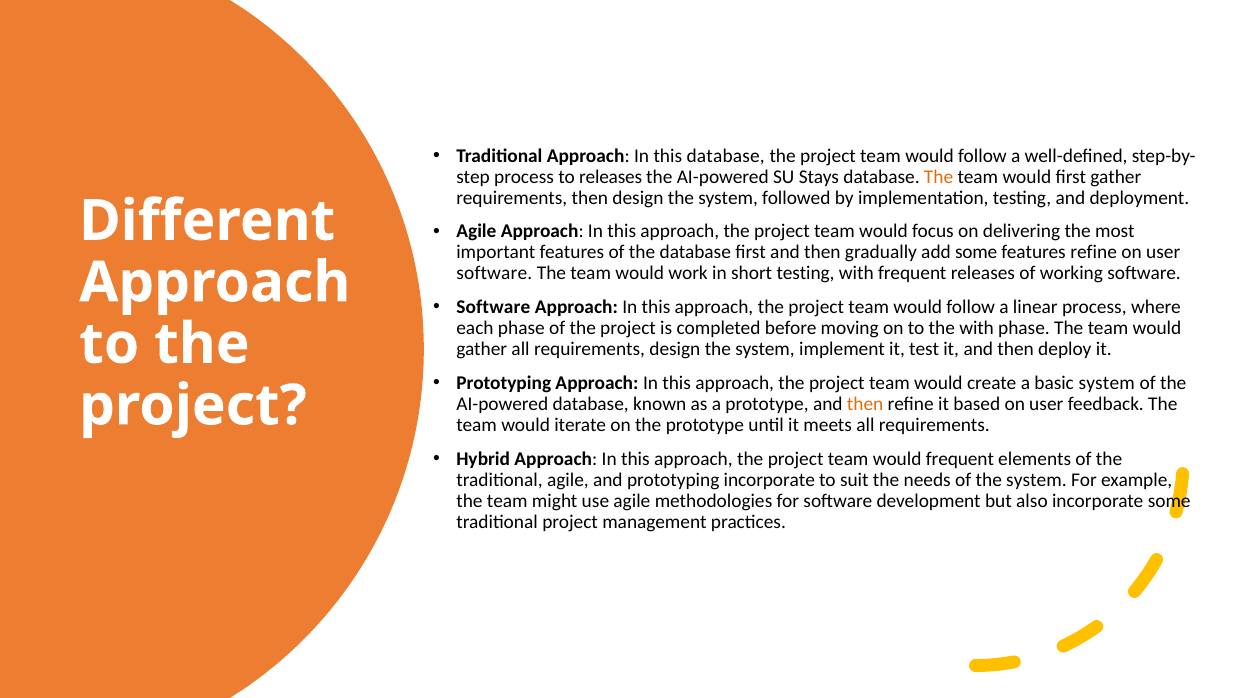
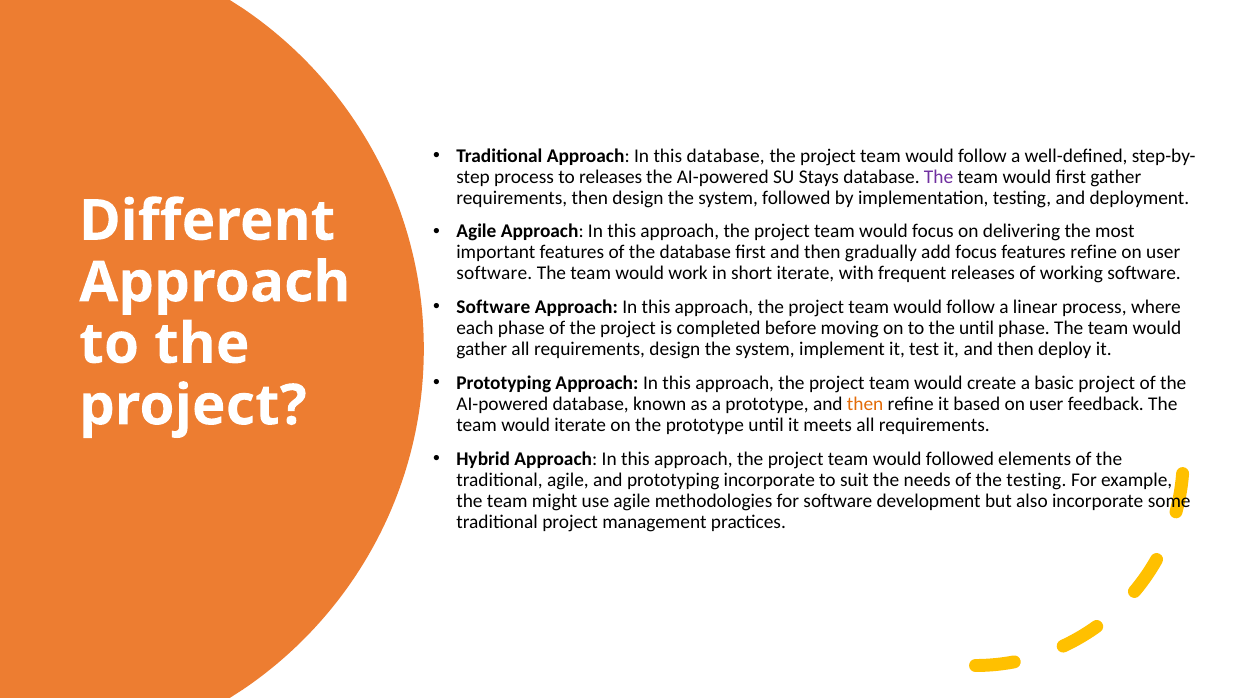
The colour: orange -> purple (939, 177)
add some: some -> focus (976, 252)
short testing: testing -> iterate (805, 273)
the with: with -> until (977, 328)
basic system: system -> project (1107, 383)
would frequent: frequent -> followed (960, 459)
of the system: system -> testing (1036, 480)
